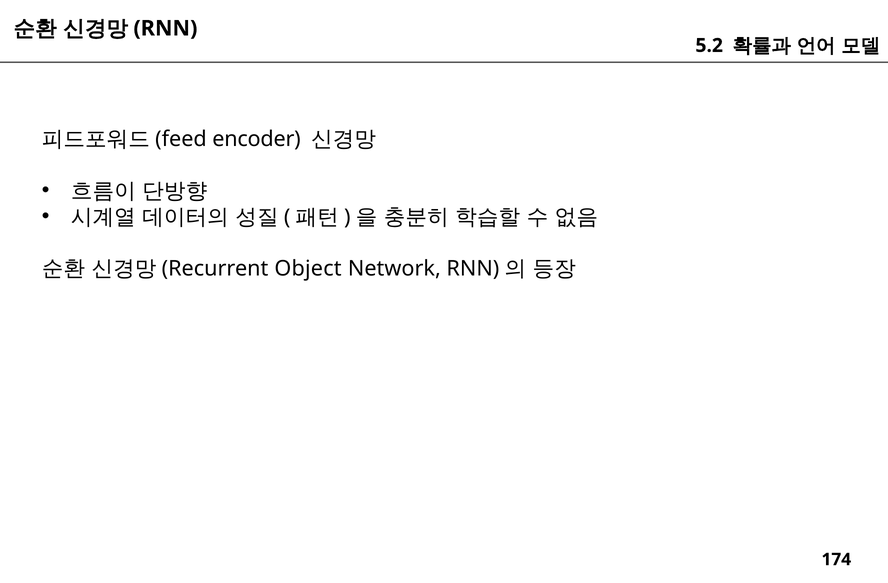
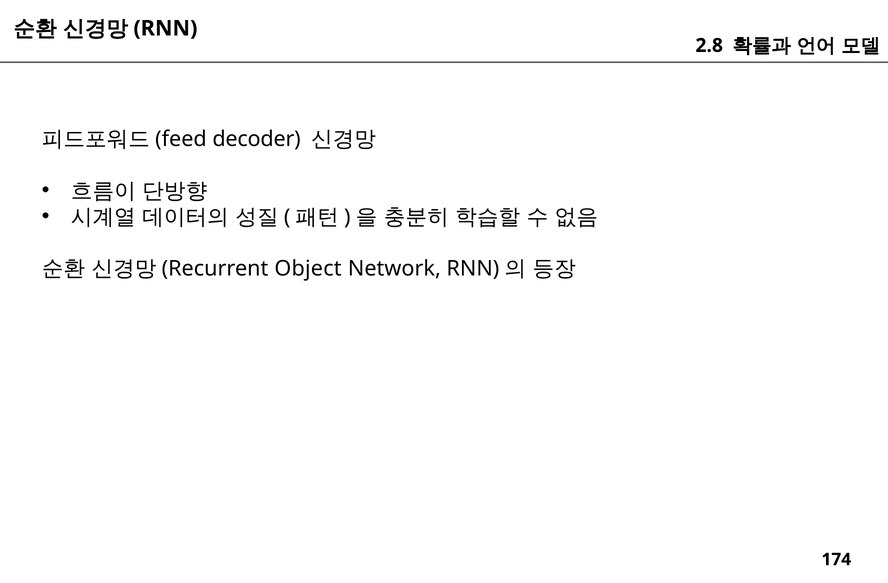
5.2: 5.2 -> 2.8 (709, 46)
encoder: encoder -> decoder (257, 139)
